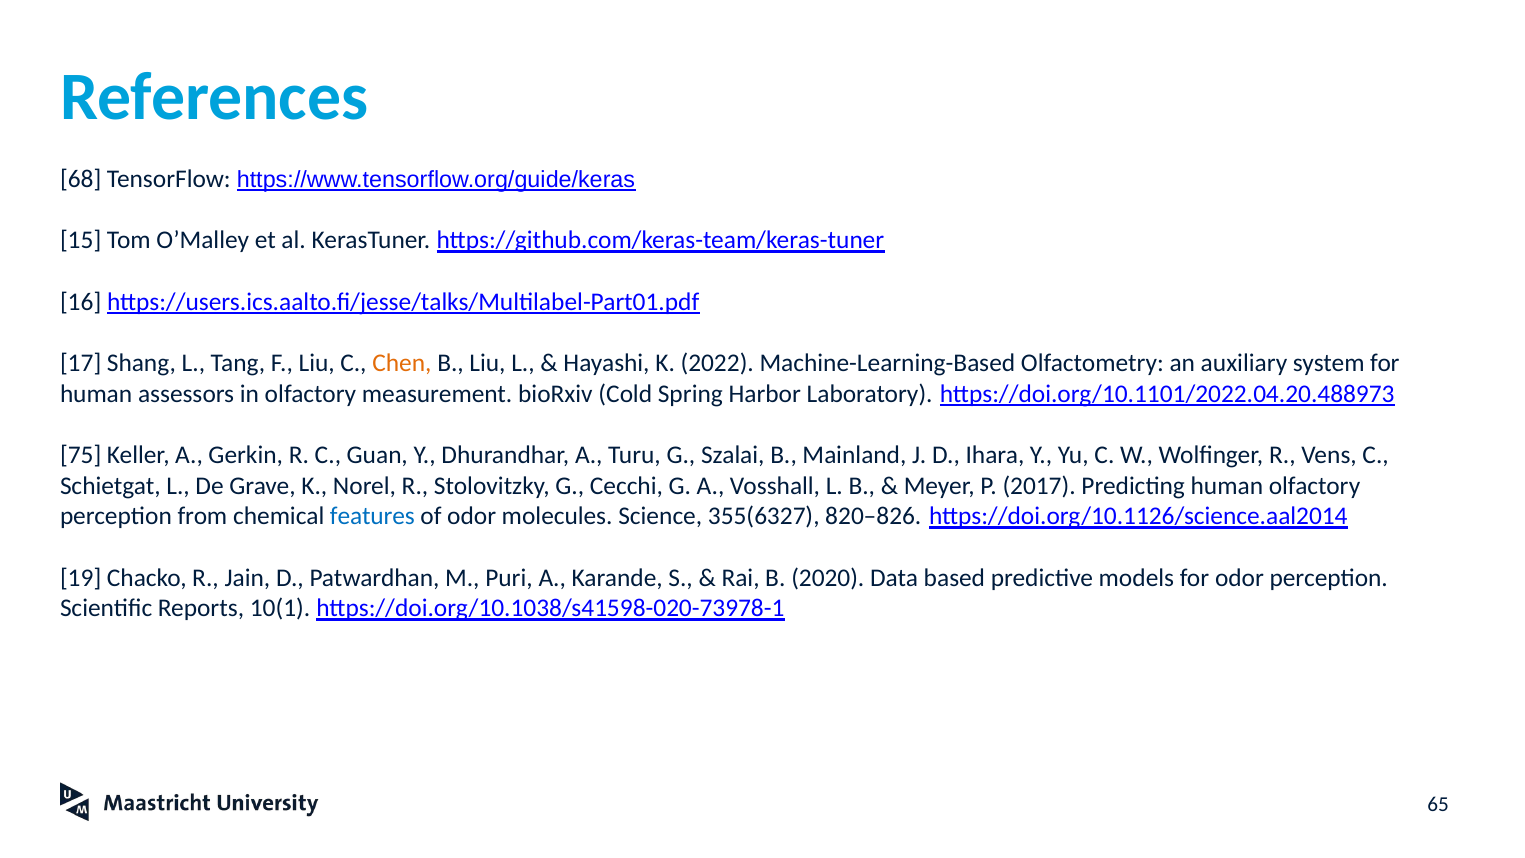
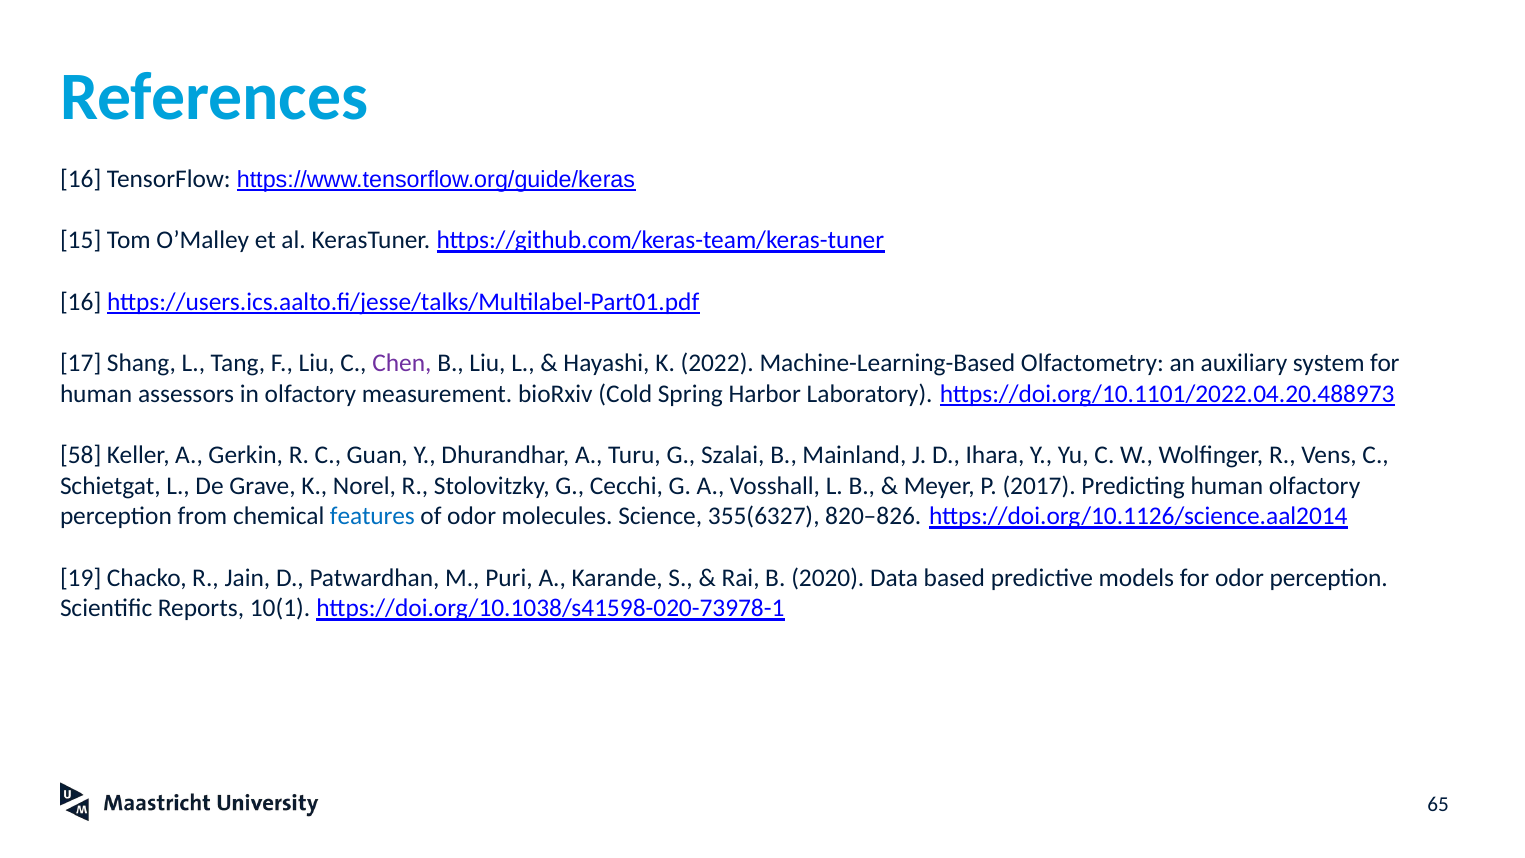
68: 68 -> 16 (81, 179)
Chen colour: orange -> purple (402, 363)
75: 75 -> 58 (81, 455)
